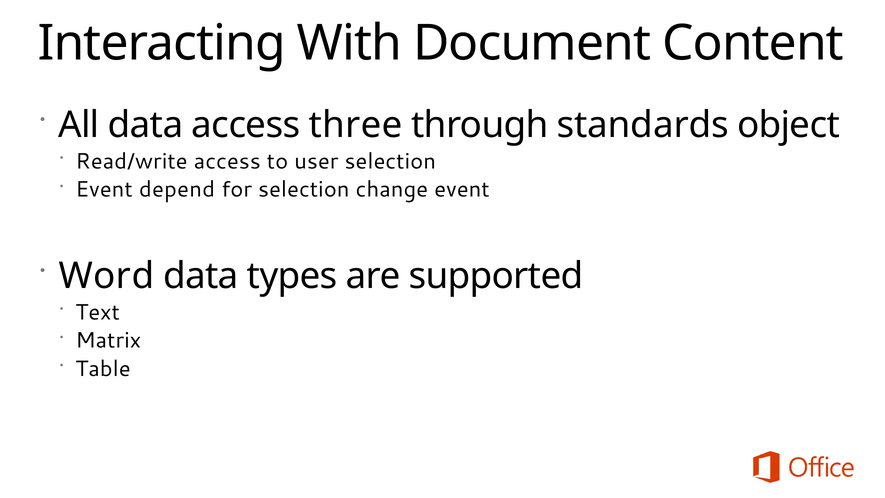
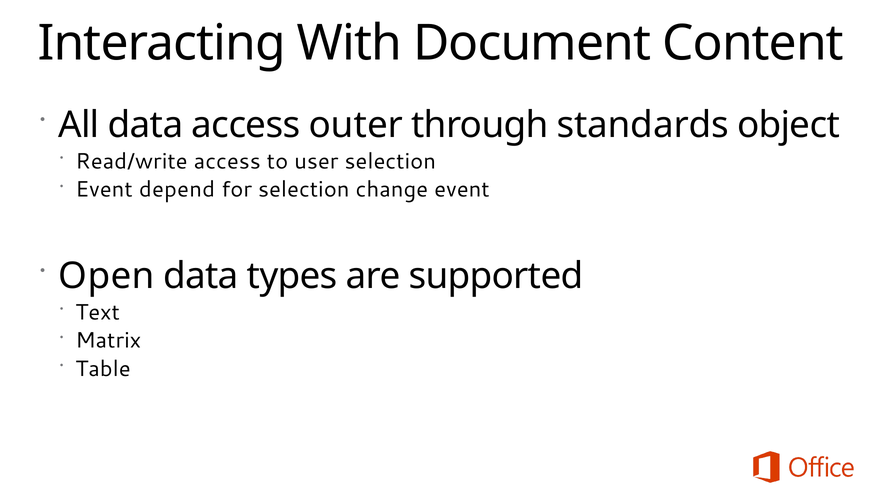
three: three -> outer (356, 125)
Word: Word -> Open (106, 276)
